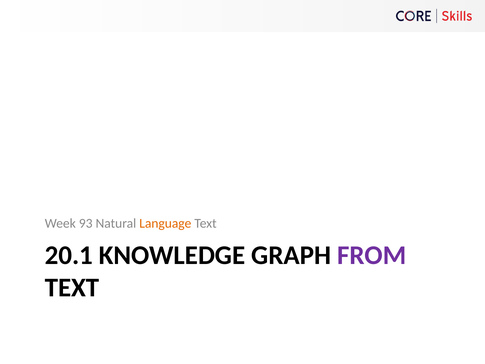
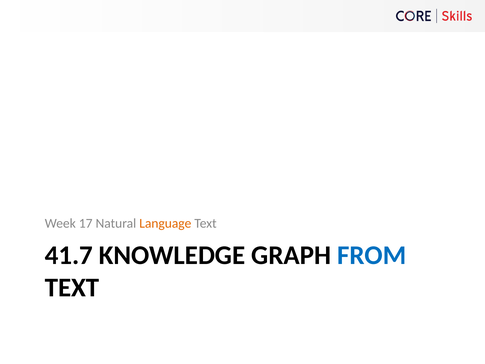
93: 93 -> 17 (86, 223)
20.1: 20.1 -> 41.7 (69, 255)
FROM colour: purple -> blue (372, 255)
